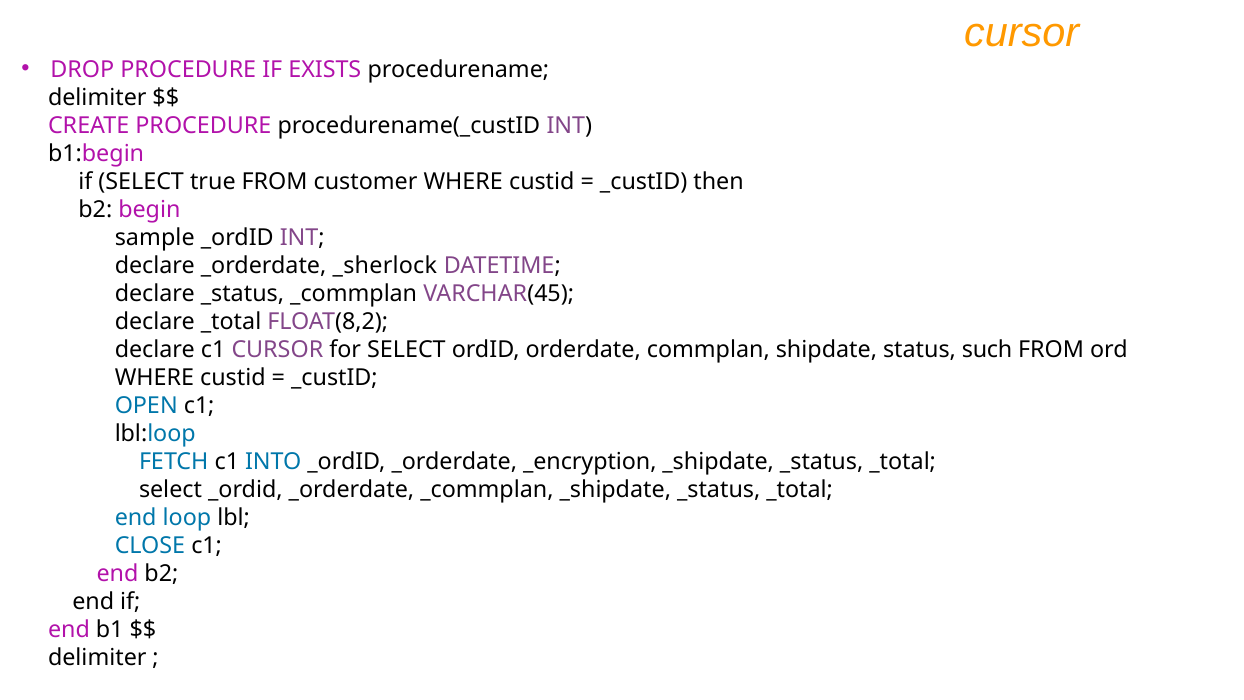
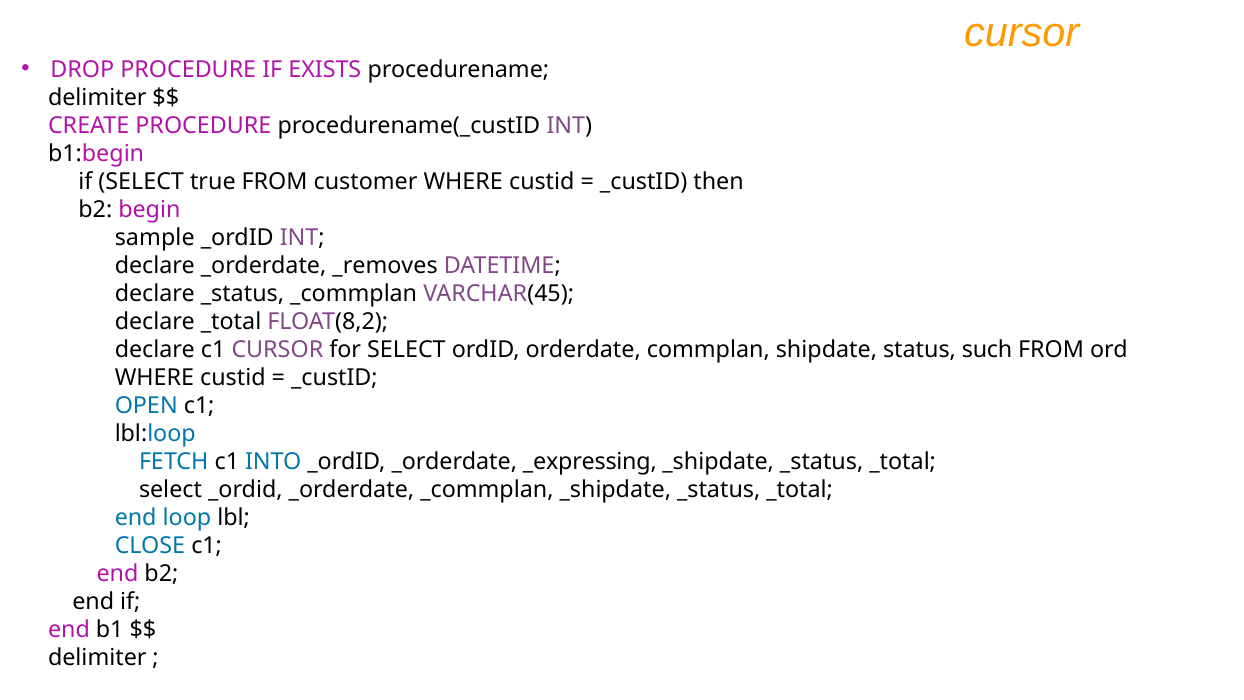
_sherlock: _sherlock -> _removes (385, 265)
_encryption: _encryption -> _expressing (590, 461)
